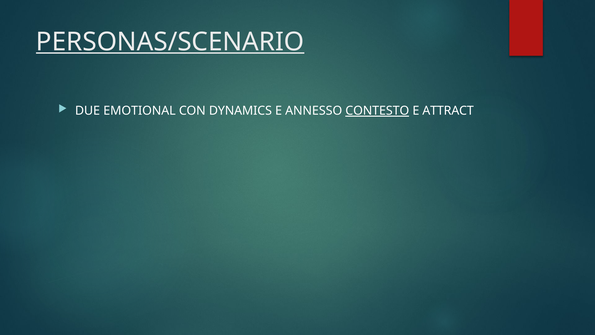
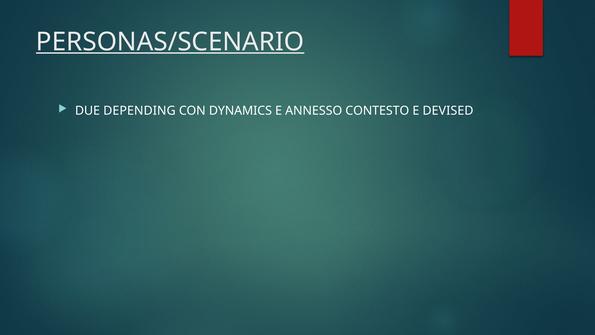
EMOTIONAL: EMOTIONAL -> DEPENDING (139, 111)
CONTESTO underline: present -> none (377, 111)
ATTRACT: ATTRACT -> DEVISED (448, 111)
